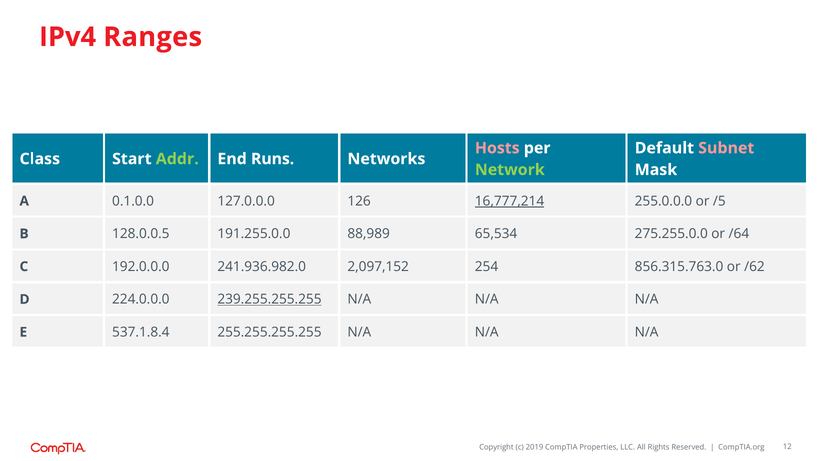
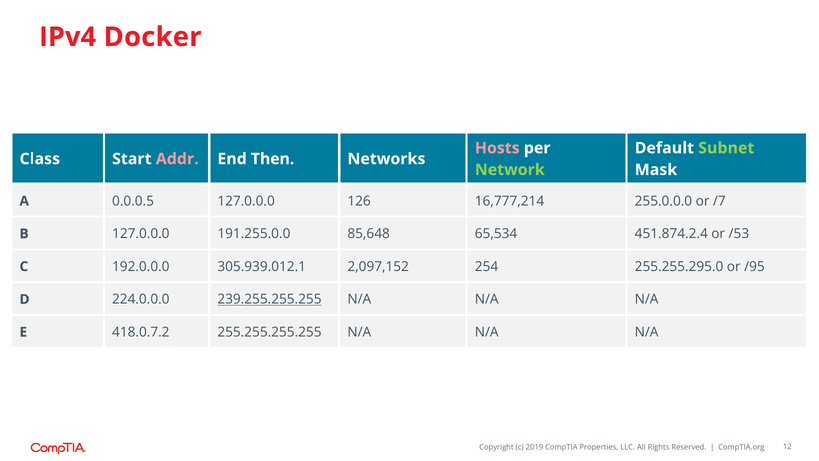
Ranges: Ranges -> Docker (153, 37)
Subnet colour: pink -> light green (726, 148)
Addr colour: light green -> pink (177, 159)
Runs: Runs -> Then (273, 159)
0.1.0.0: 0.1.0.0 -> 0.0.0.5 (133, 201)
16,777,214 underline: present -> none (510, 201)
/5: /5 -> /7 (719, 201)
B 128.0.0.5: 128.0.0.5 -> 127.0.0.0 (141, 234)
88,989: 88,989 -> 85,648 (369, 234)
275.255.0.0: 275.255.0.0 -> 451.874.2.4 (671, 234)
/64: /64 -> /53 (739, 234)
241.936.982.0: 241.936.982.0 -> 305.939.012.1 (262, 266)
856.315.763.0: 856.315.763.0 -> 255.255.295.0 (679, 266)
/62: /62 -> /95 (754, 266)
537.1.8.4: 537.1.8.4 -> 418.0.7.2 (141, 332)
